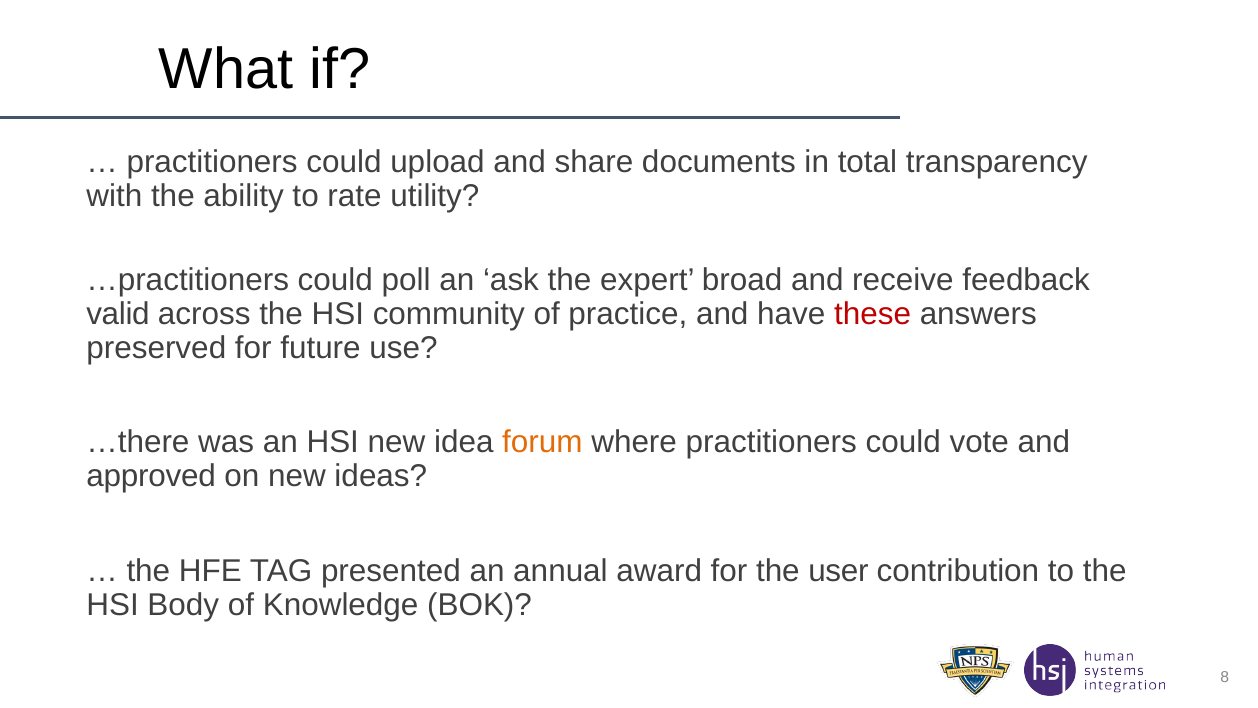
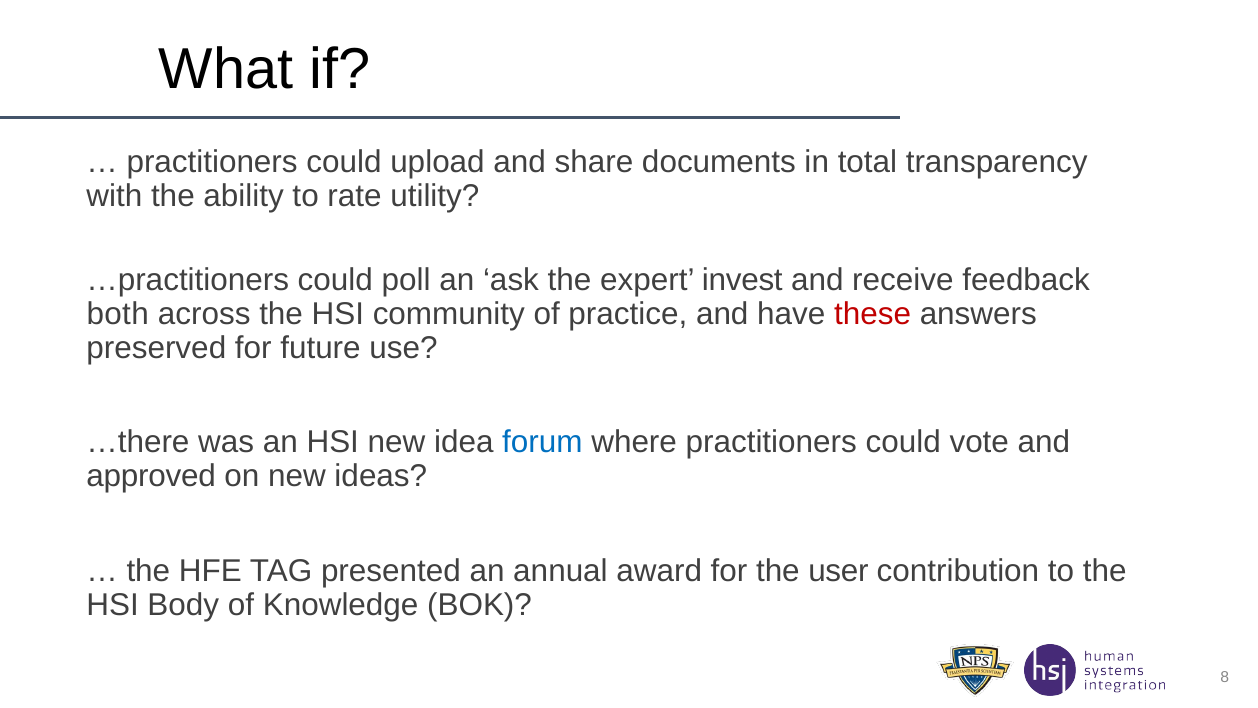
broad: broad -> invest (742, 280)
valid: valid -> both (118, 314)
forum colour: orange -> blue (542, 442)
